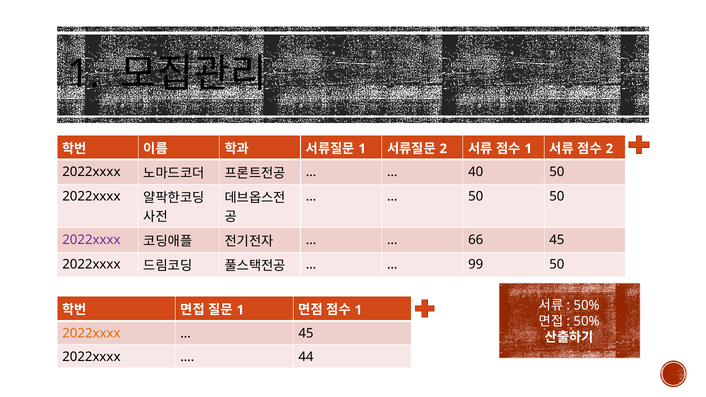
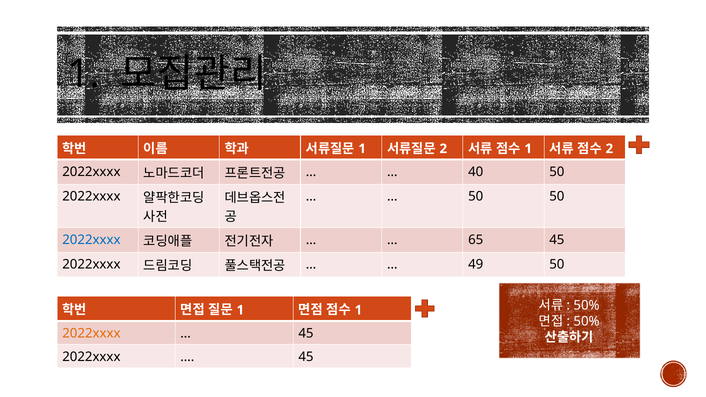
2022xxxx colour: purple -> blue (91, 240)
66: 66 -> 65 (476, 240)
99: 99 -> 49 (476, 265)
44: 44 -> 45 (306, 357)
